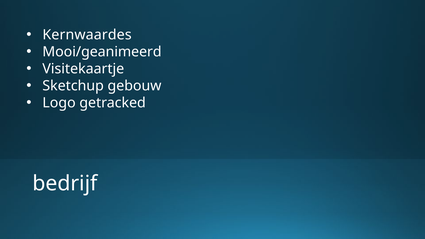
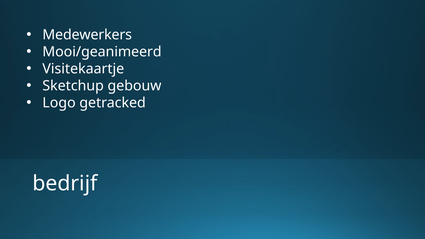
Kernwaardes: Kernwaardes -> Medewerkers (87, 35)
